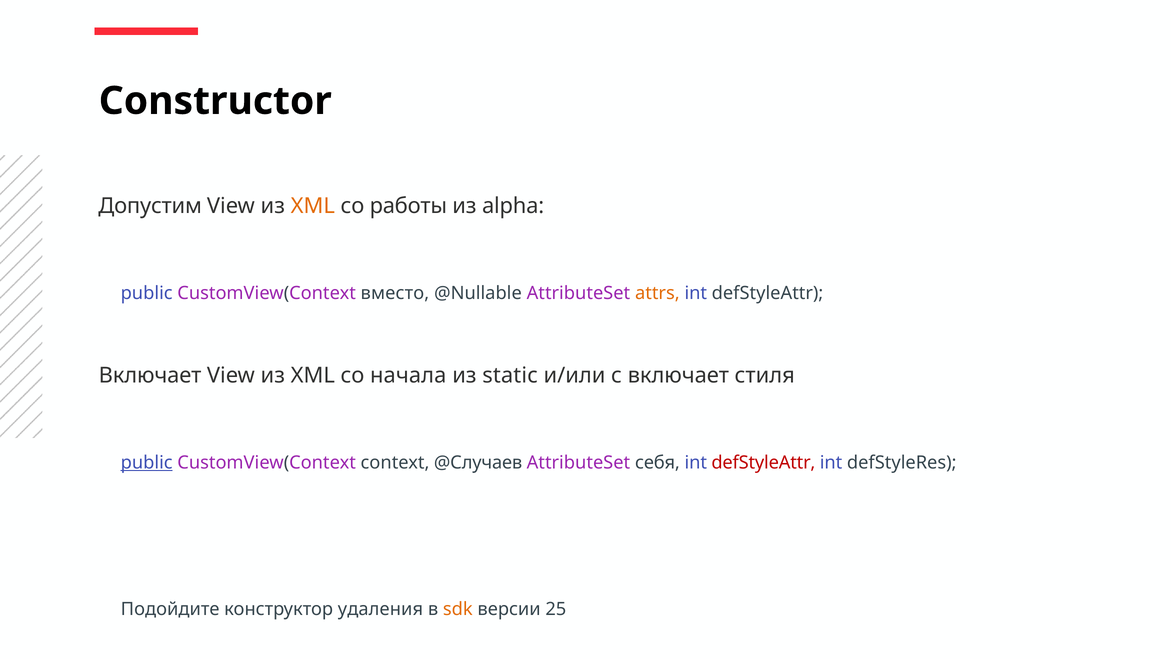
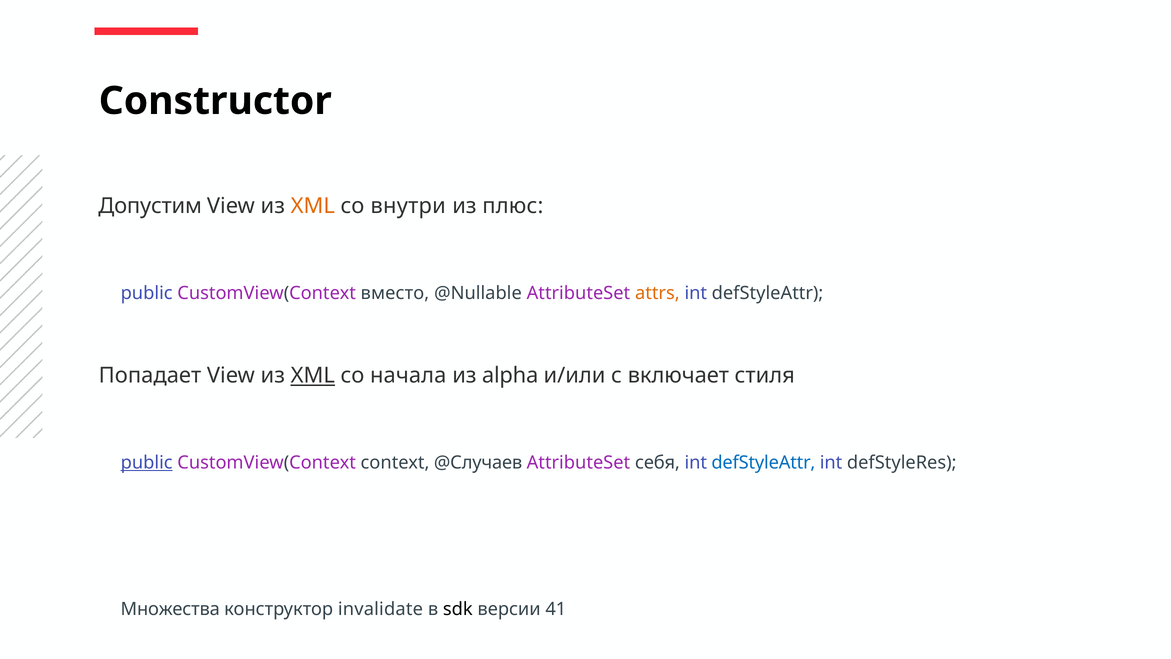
работы: работы -> внутри (408, 206)
alpha: alpha -> плюс (513, 206)
Включает: Включает -> Попадает (150, 375)
XML underline: none -> present (313, 375)
static: static -> alpha (510, 375)
defStyleAttr colour: red -> blue (763, 462)
Подойдите: Подойдите -> Множества (170, 609)
удаления: удаления -> invalidate (380, 609)
sdk colour: orange -> black (458, 609)
25: 25 -> 41 (556, 609)
